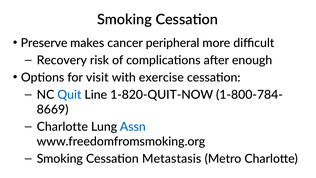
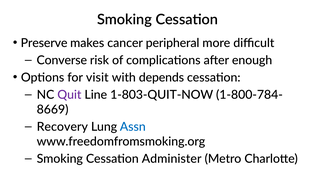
Recovery: Recovery -> Converse (62, 60)
exercise: exercise -> depends (161, 77)
Quit colour: blue -> purple (69, 95)
1-820-QUIT-NOW: 1-820-QUIT-NOW -> 1-803-QUIT-NOW (162, 95)
Charlotte: Charlotte -> Recovery (62, 127)
Metastasis: Metastasis -> Administer (172, 159)
